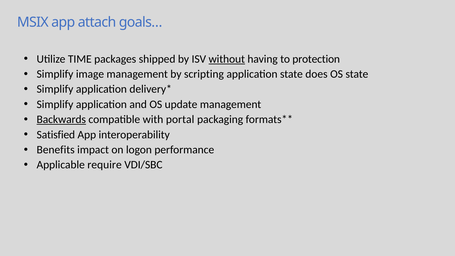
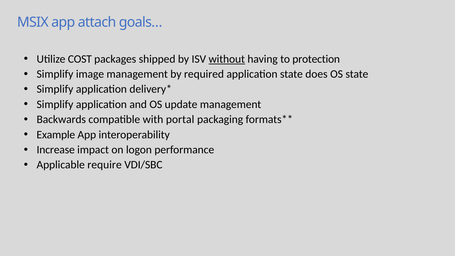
TIME: TIME -> COST (80, 59)
scripting: scripting -> required (204, 74)
Backwards underline: present -> none (61, 119)
Satisfied: Satisfied -> Example (56, 135)
Benefits: Benefits -> Increase (56, 150)
